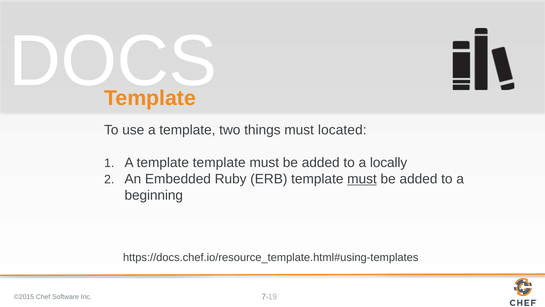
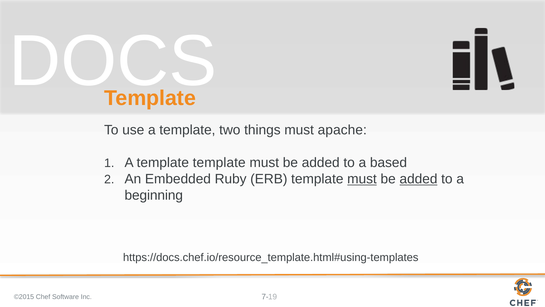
located: located -> apache (342, 130)
locally: locally -> based (389, 162)
added underline: none -> present (418, 179)
